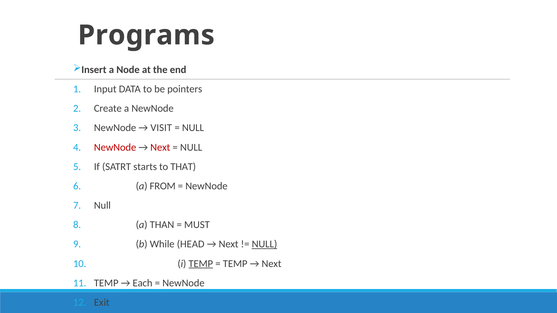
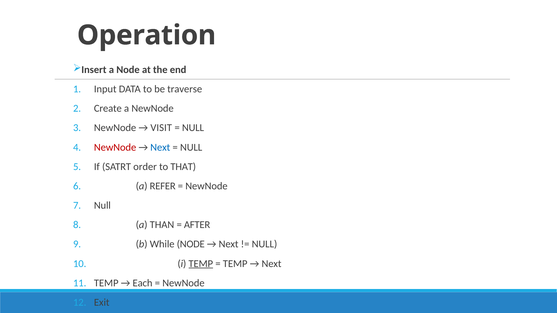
Programs: Programs -> Operation (147, 35)
pointers: pointers -> traverse (185, 89)
Next colour: red -> blue (160, 147)
starts: starts -> order (145, 167)
FROM: FROM -> REFER (163, 186)
MUST: MUST -> AFTER (197, 225)
While HEAD: HEAD -> NODE (191, 244)
NULL underline: present -> none (264, 244)
